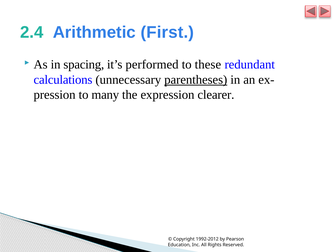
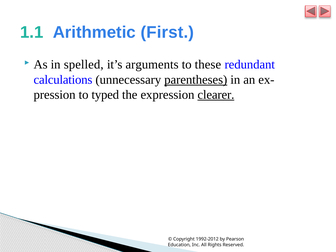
2.4: 2.4 -> 1.1 (32, 32)
spacing: spacing -> spelled (84, 65)
performed: performed -> arguments (152, 65)
many: many -> typed (105, 95)
clearer underline: none -> present (216, 95)
